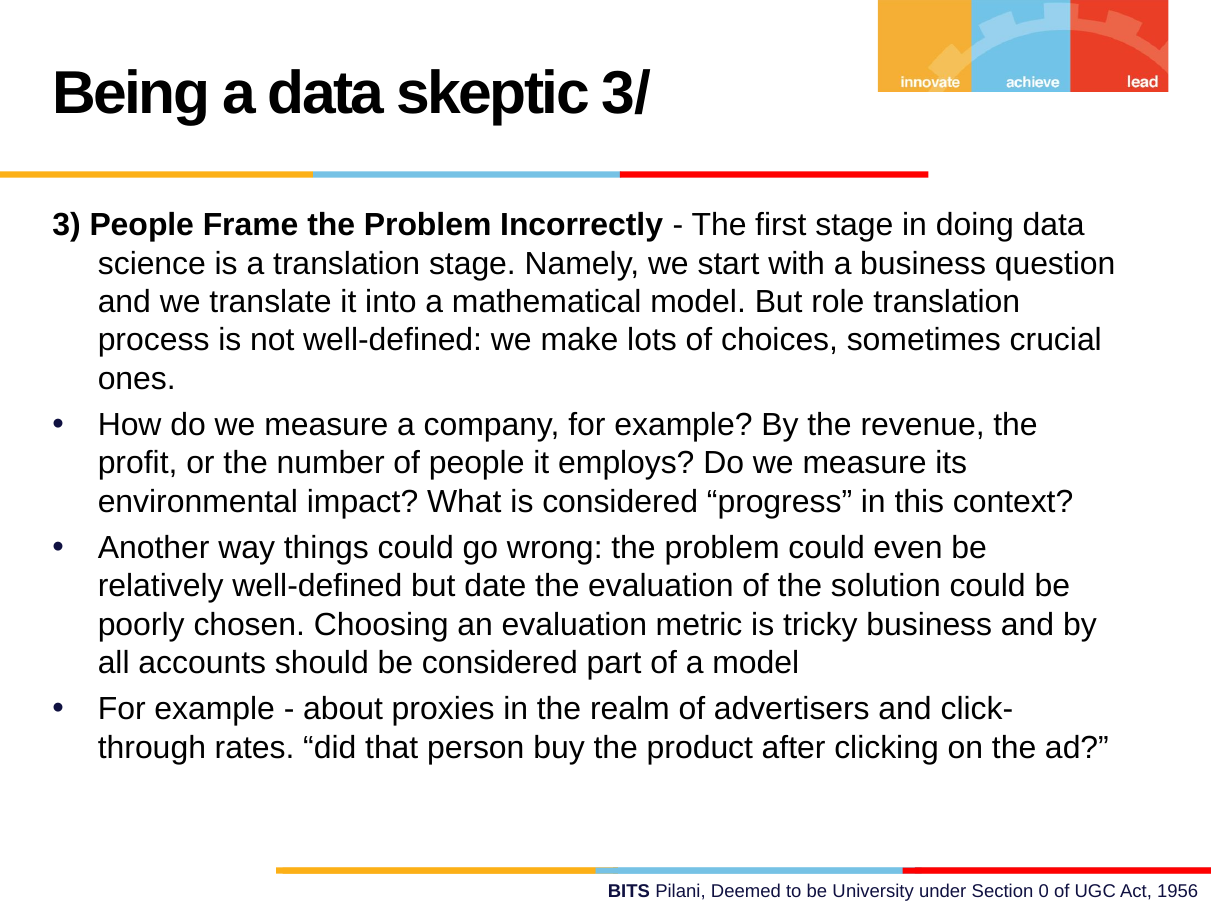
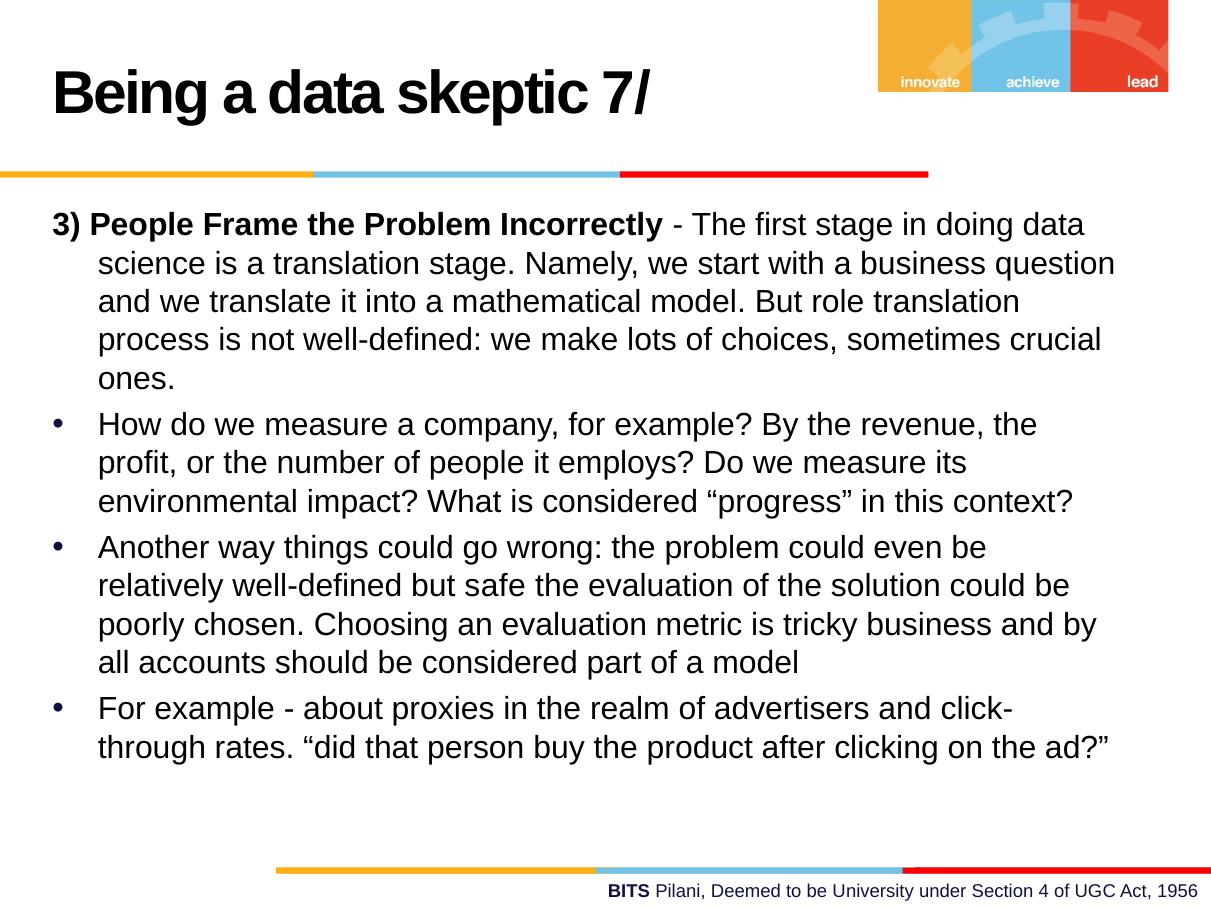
3/: 3/ -> 7/ (626, 94)
date: date -> safe (495, 586)
0: 0 -> 4 (1044, 892)
